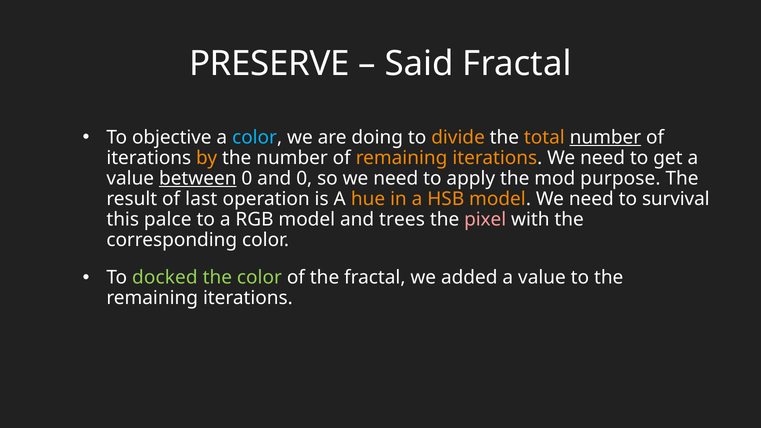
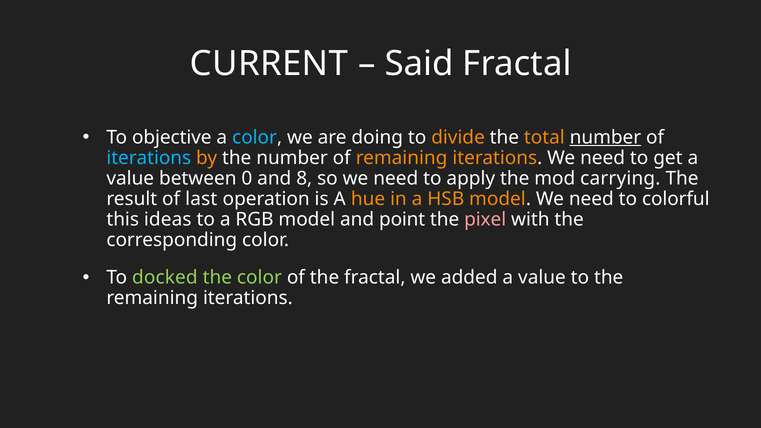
PRESERVE: PRESERVE -> CURRENT (269, 64)
iterations colour: white -> light blue (149, 158)
between underline: present -> none (198, 178)
and 0: 0 -> 8 (304, 178)
purpose: purpose -> carrying (620, 178)
survival: survival -> colorful (676, 199)
palce: palce -> ideas (168, 220)
trees: trees -> point (402, 220)
